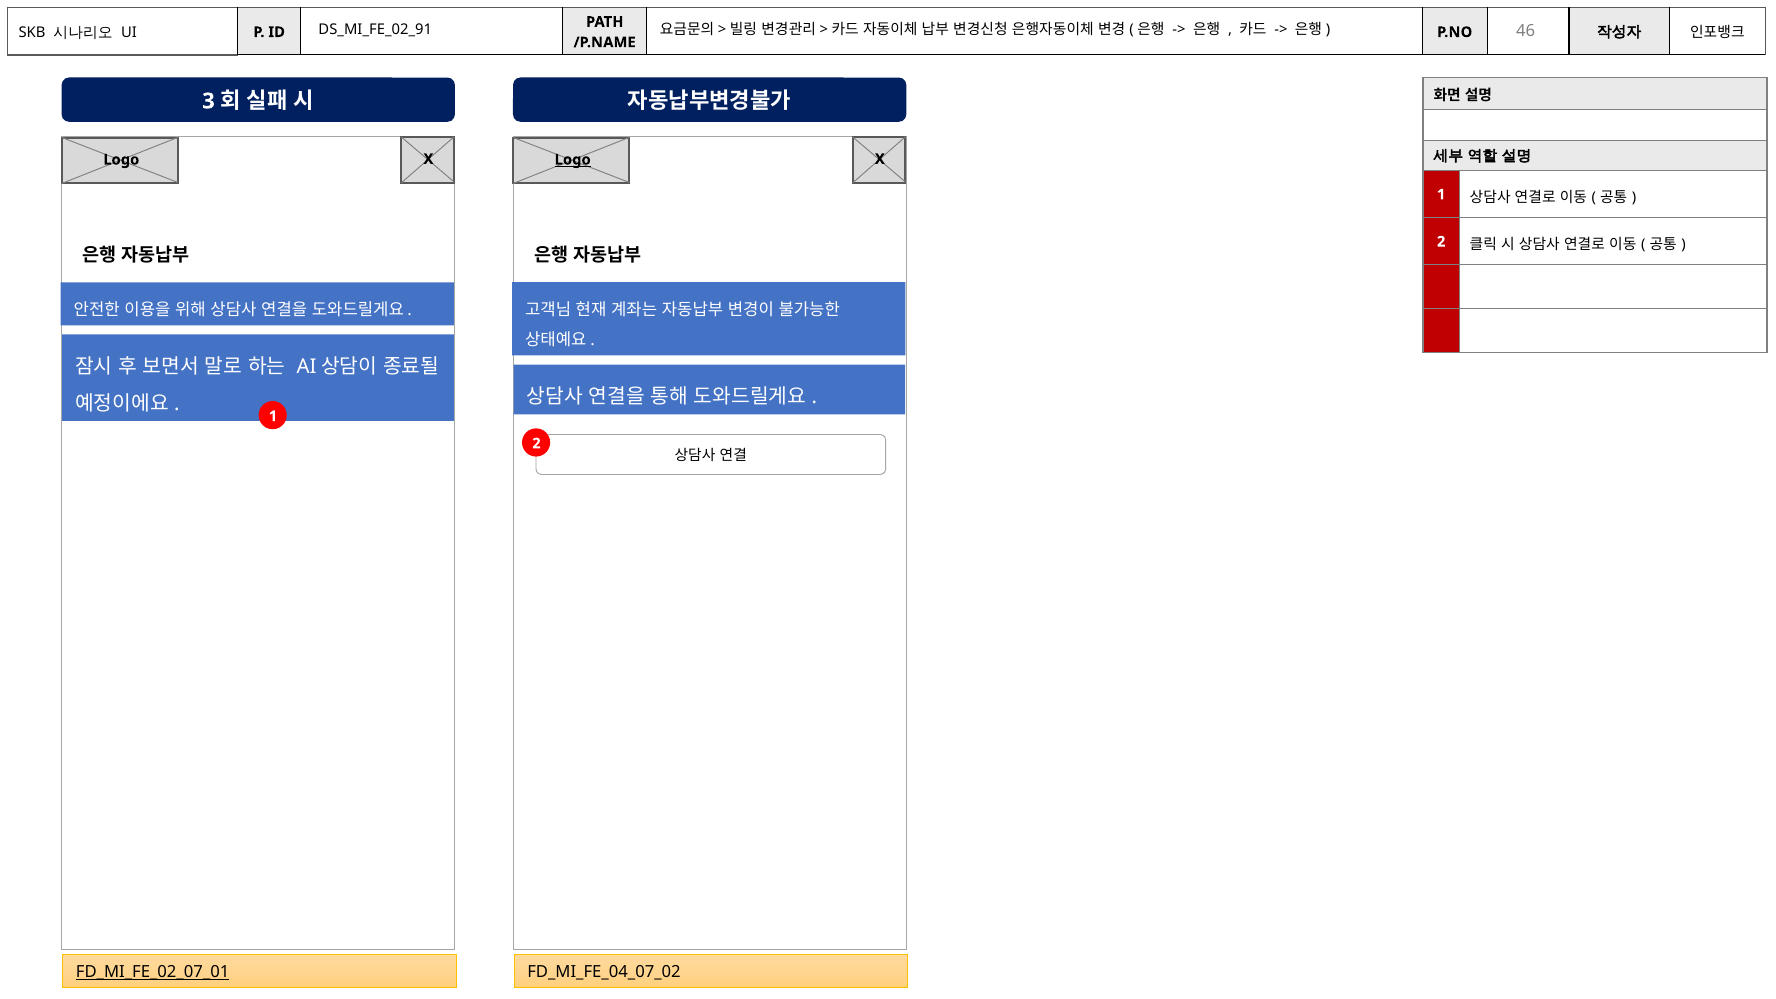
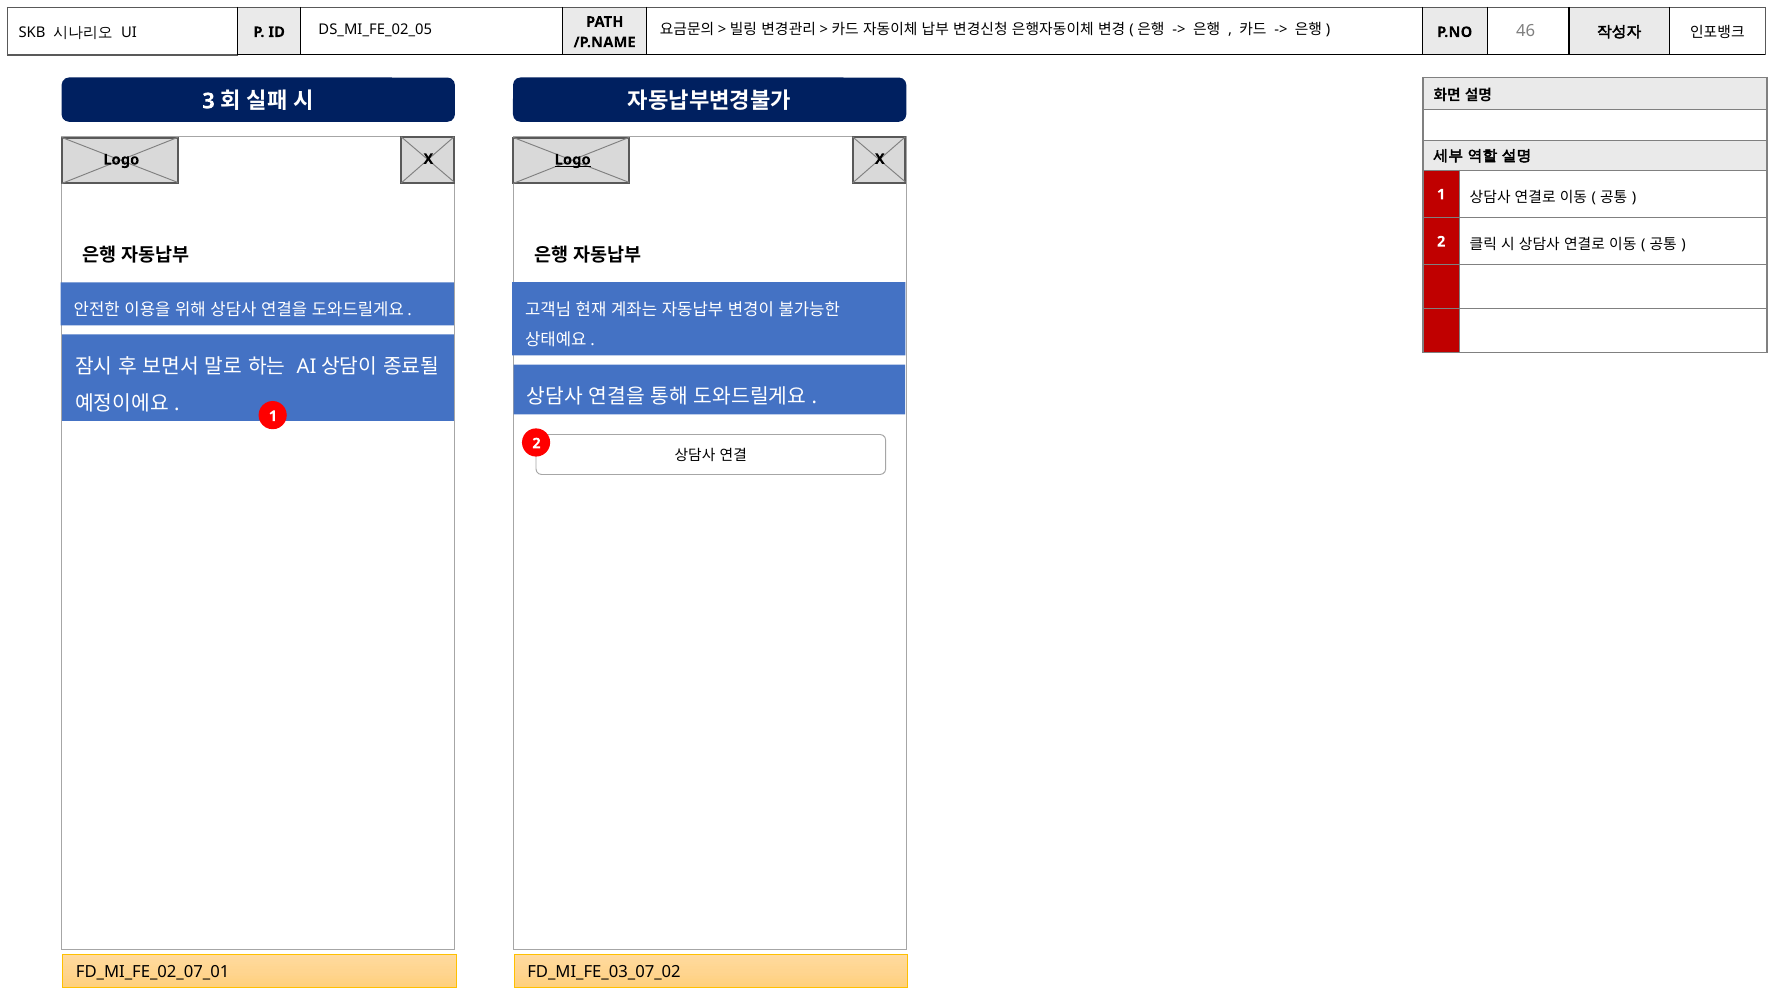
DS_MI_FE_02_91: DS_MI_FE_02_91 -> DS_MI_FE_02_05 (375, 29)
FD_MI_FE_02_07_01 underline: present -> none (153, 972)
FD_MI_FE_04_07_02: FD_MI_FE_04_07_02 -> FD_MI_FE_03_07_02 (604, 972)
